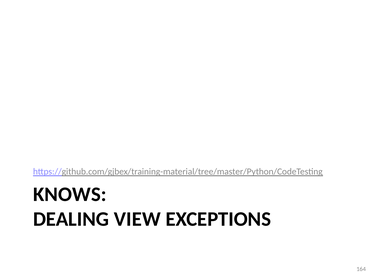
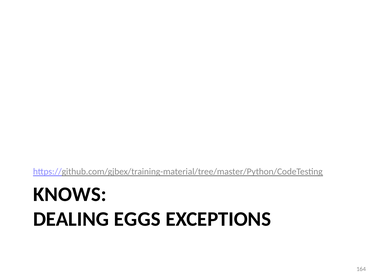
VIEW: VIEW -> EGGS (137, 219)
